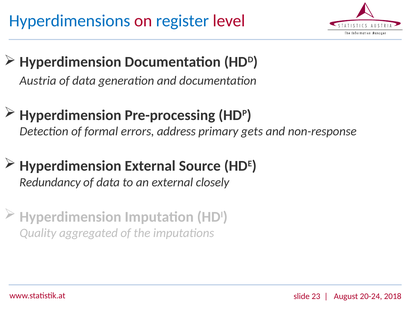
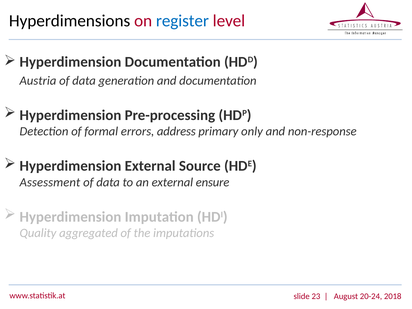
Hyperdimensions colour: blue -> black (70, 21)
gets: gets -> only (252, 131)
Redundancy: Redundancy -> Assessment (50, 182)
closely: closely -> ensure (213, 182)
